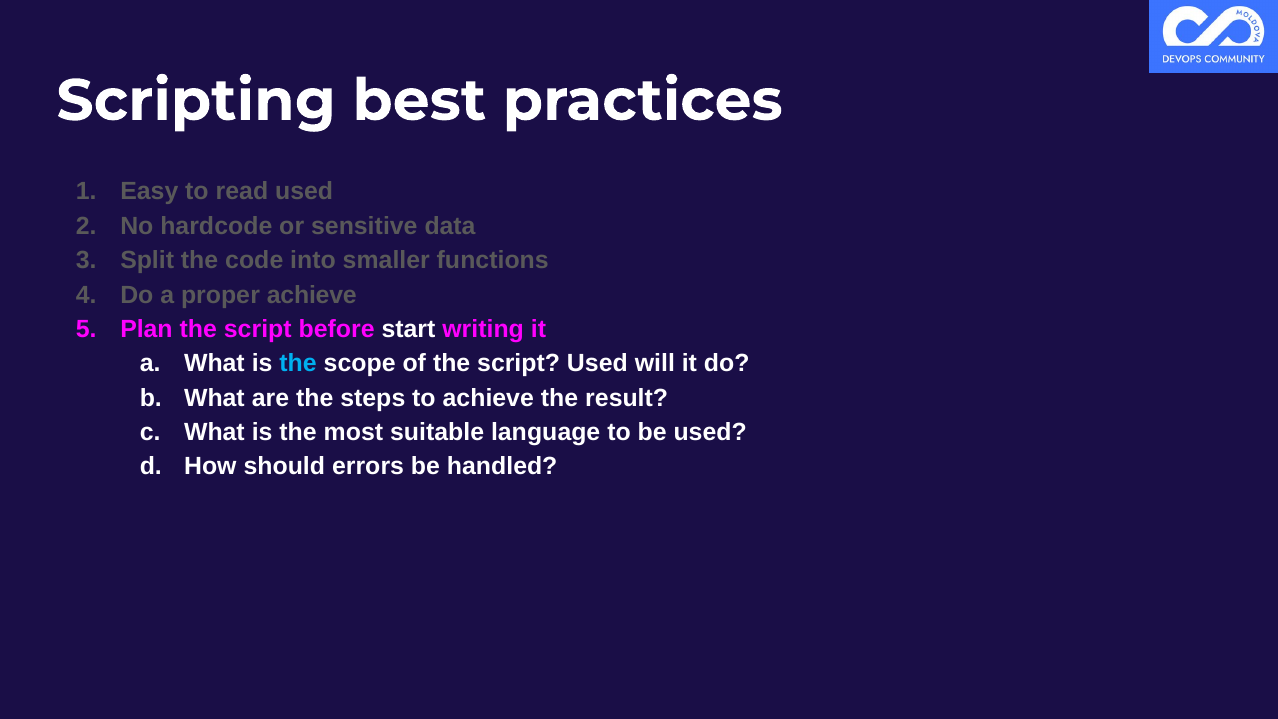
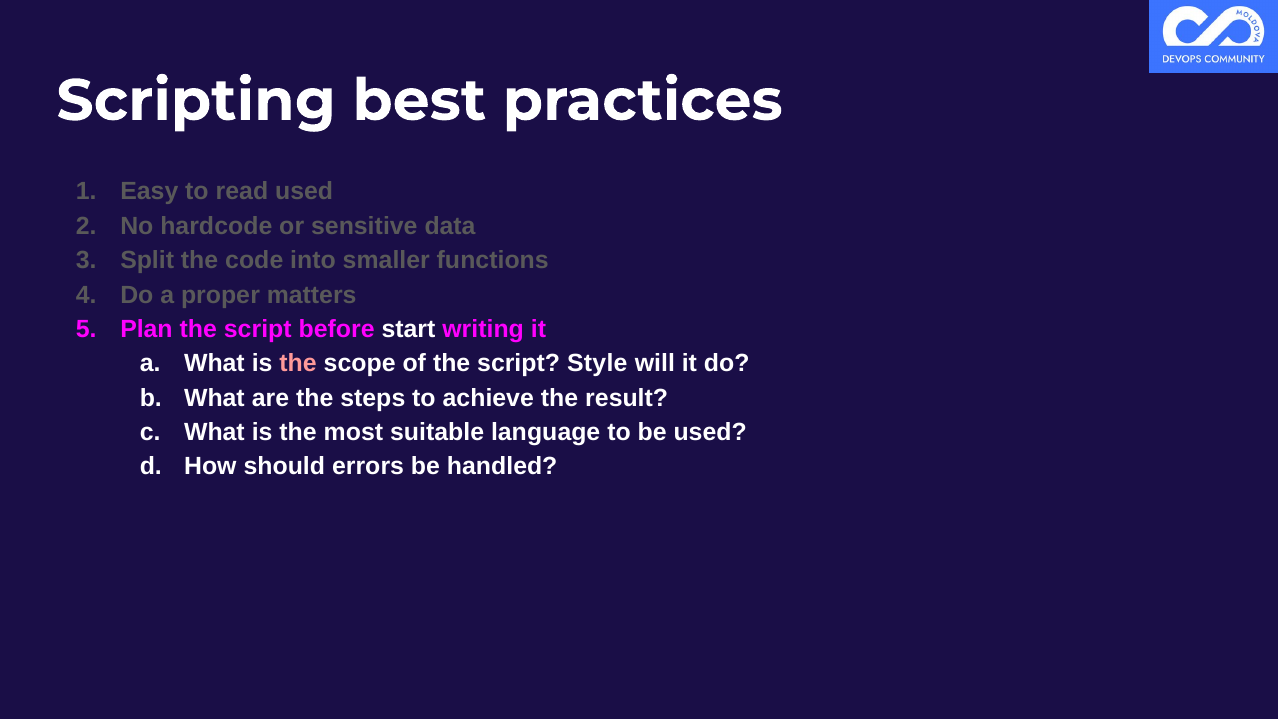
proper achieve: achieve -> matters (312, 295)
the colour: light blue -> pink (298, 364)
script Used: Used -> Style (597, 364)
